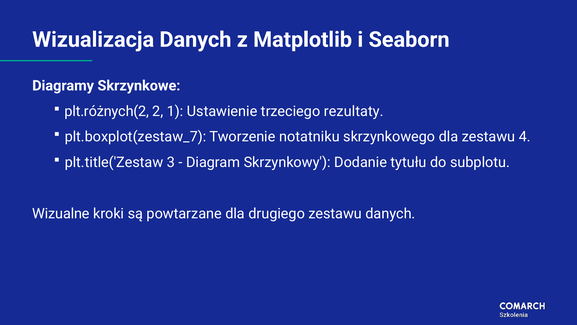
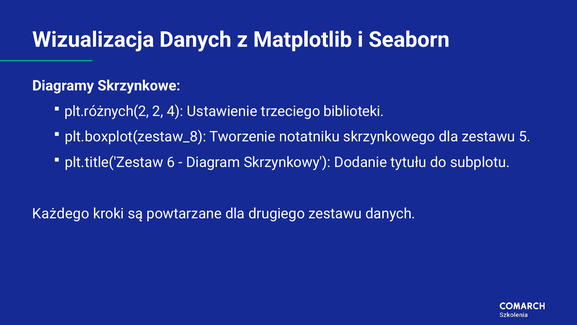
1: 1 -> 4 (175, 111)
rezultaty: rezultaty -> biblioteki (354, 111)
plt.boxplot(zestaw_7: plt.boxplot(zestaw_7 -> plt.boxplot(zestaw_8 (135, 137)
4: 4 -> 5 (525, 137)
3: 3 -> 6 (171, 162)
Wizualne: Wizualne -> Każdego (61, 213)
